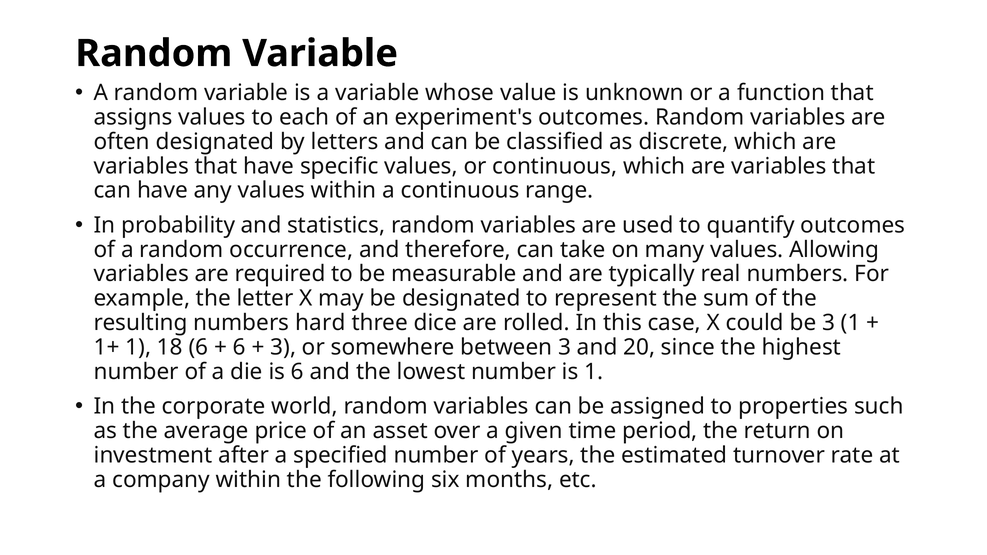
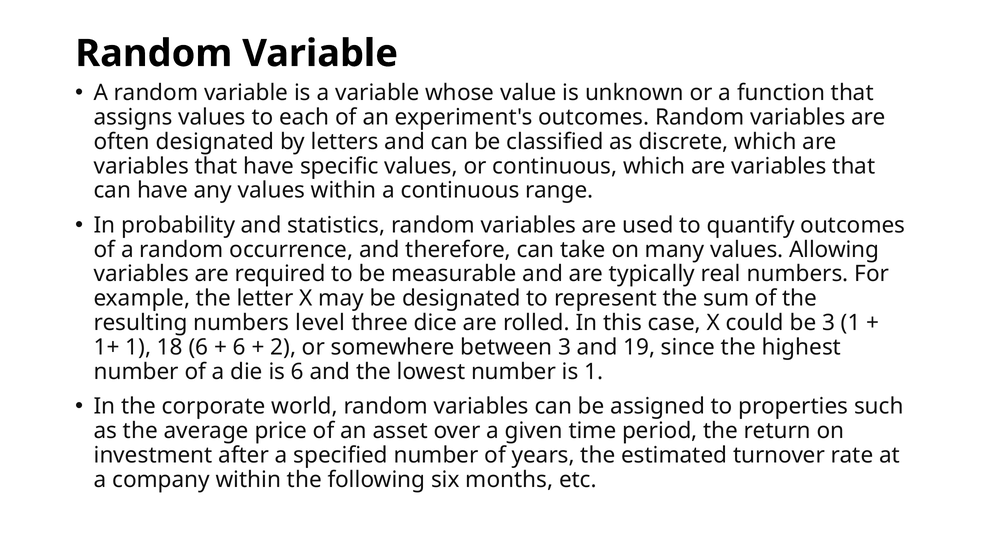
hard: hard -> level (320, 323)
3: 3 -> 2 (283, 347)
20: 20 -> 19 (639, 347)
